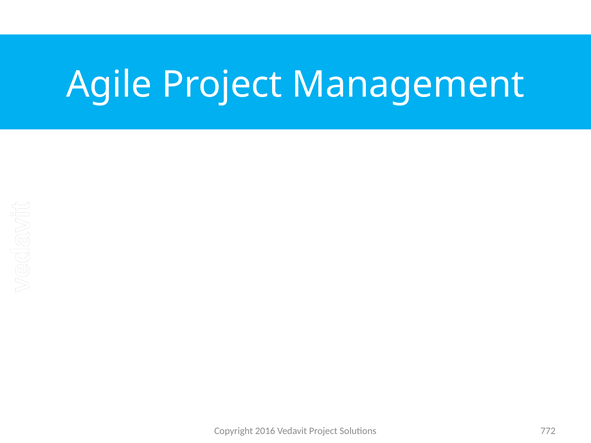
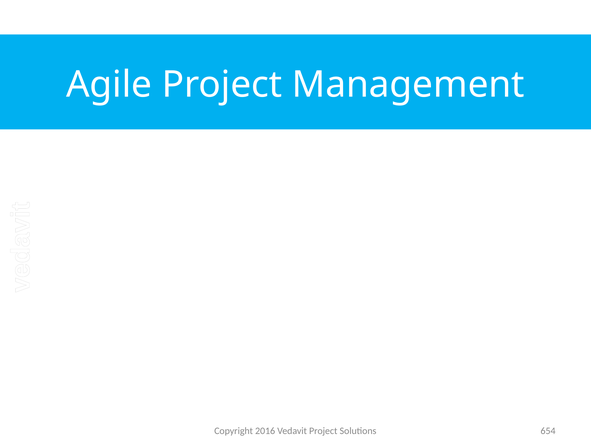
772: 772 -> 654 (548, 431)
